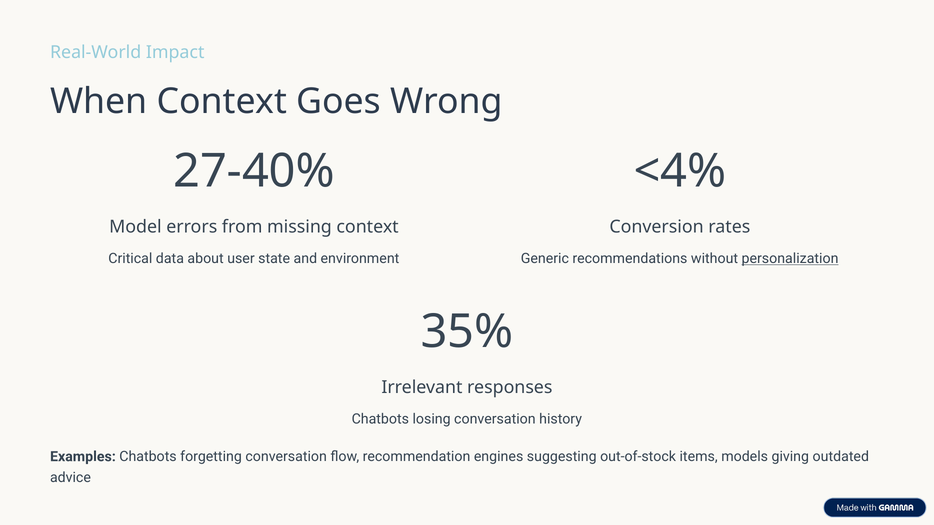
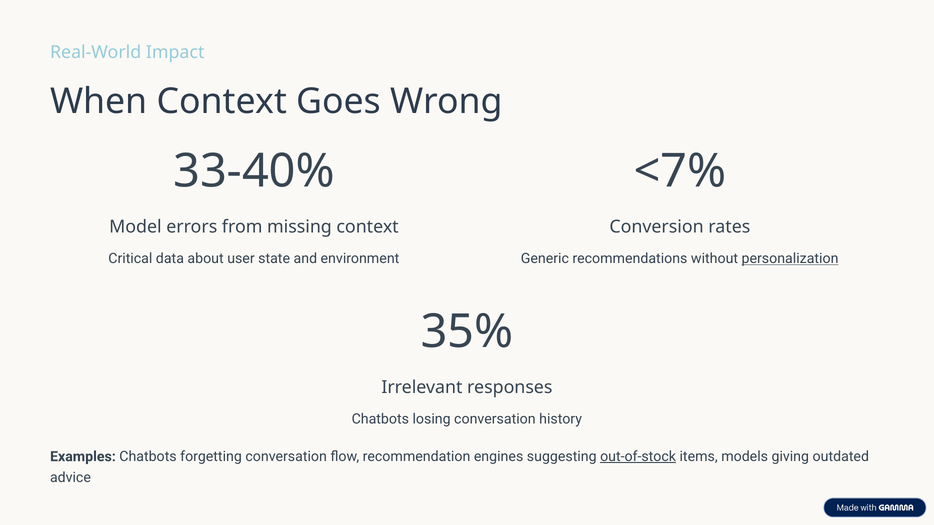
27-40%: 27-40% -> 33-40% (254, 171)
<4%: <4% -> <7% (680, 171)
out-of-stock underline: none -> present (638, 457)
